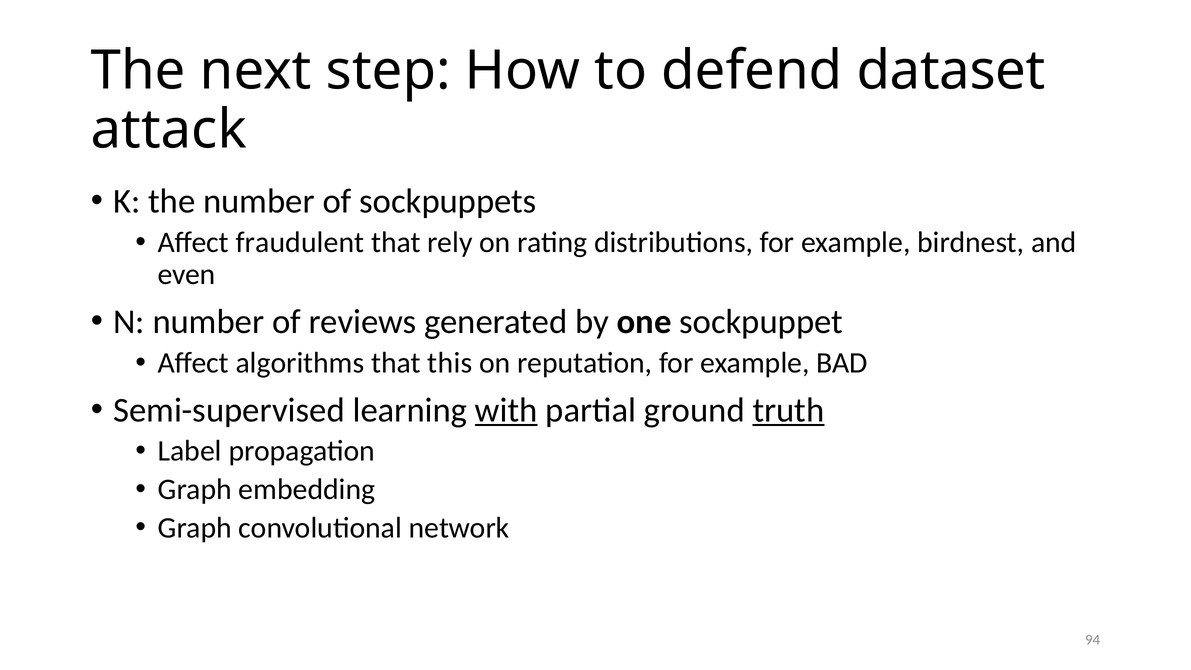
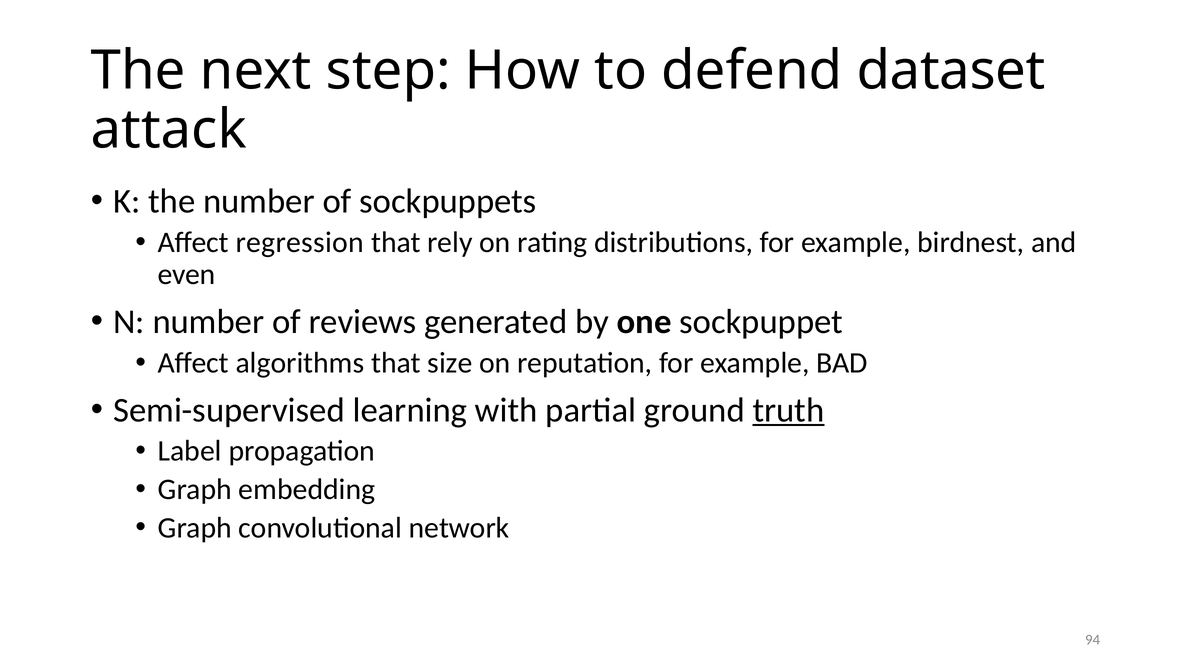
fraudulent: fraudulent -> regression (300, 242)
this: this -> size (450, 363)
with underline: present -> none (506, 410)
